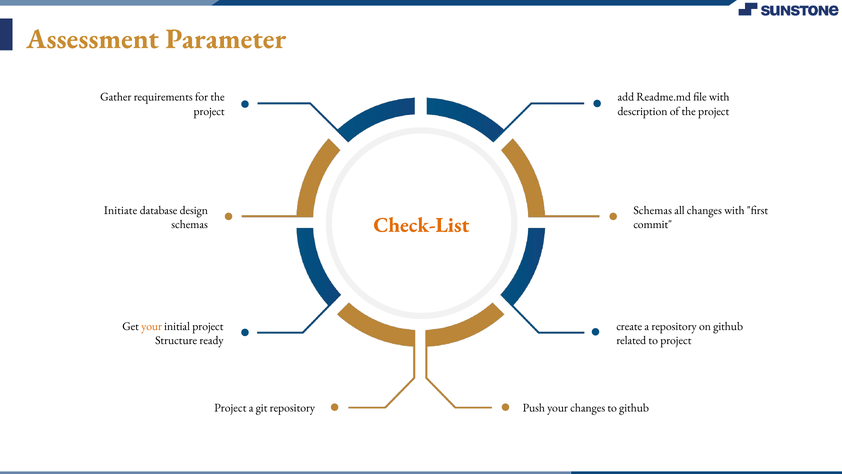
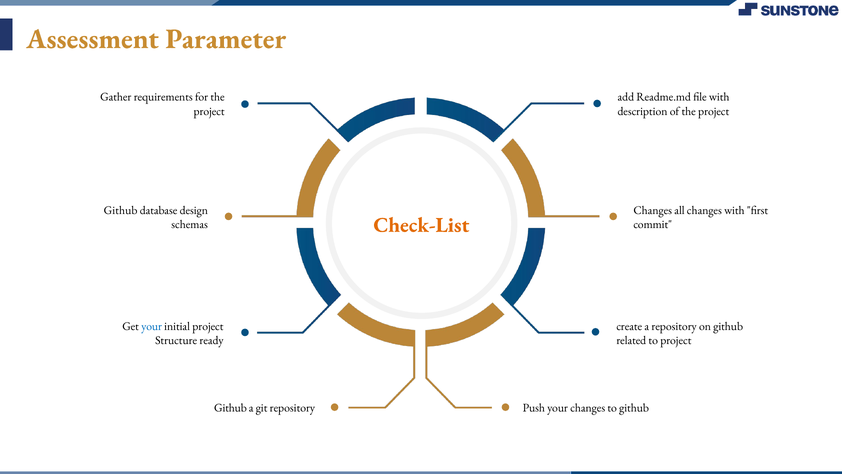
Initiate: Initiate -> Github (121, 210)
Schemas: Schemas -> Changes (653, 210)
your colour: orange -> blue (152, 326)
Project: Project -> Github (230, 408)
